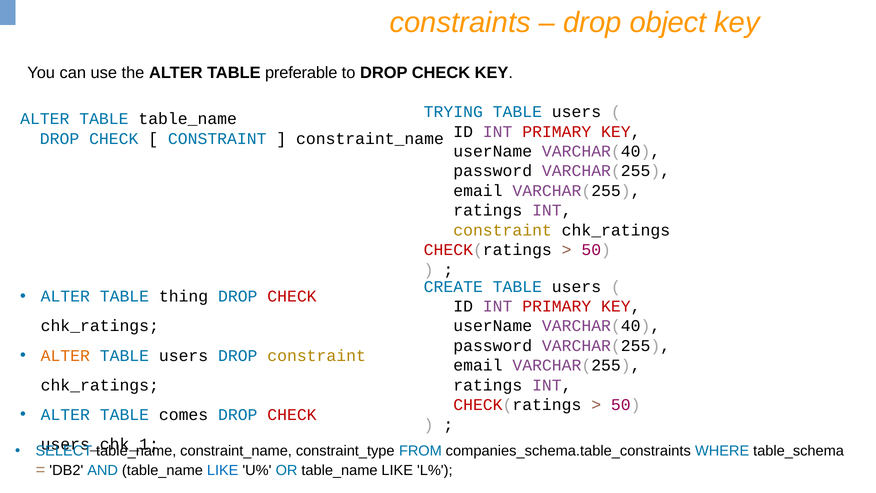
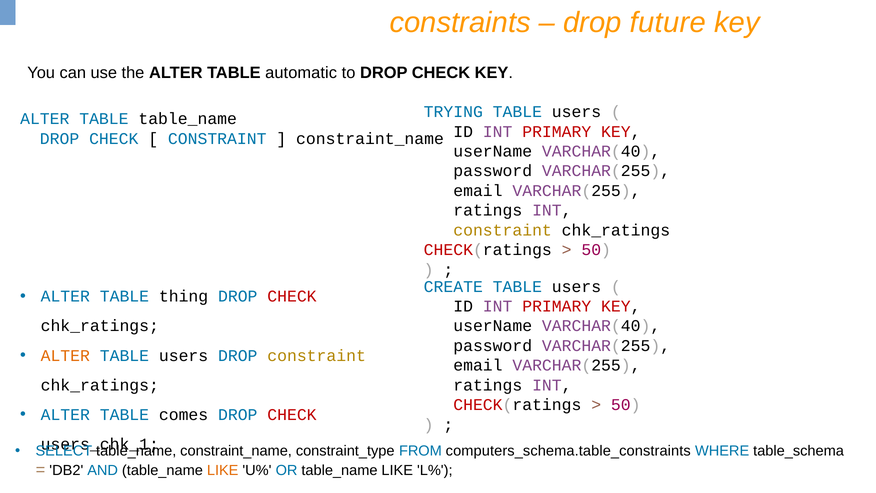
object: object -> future (668, 23)
preferable: preferable -> automatic (301, 73)
companies_schema.table_constraints: companies_schema.table_constraints -> computers_schema.table_constraints (568, 451)
LIKE colour: blue -> orange (223, 470)
